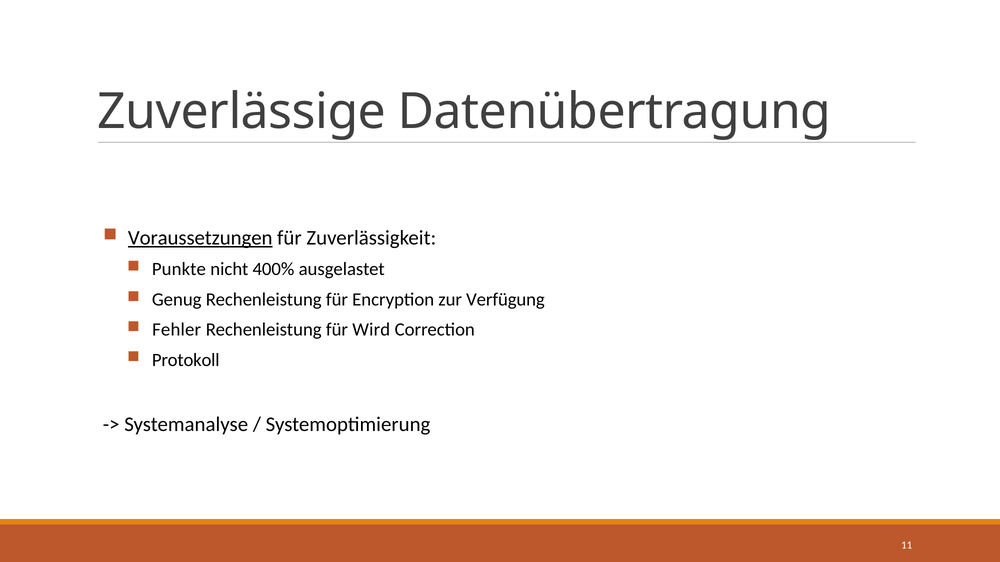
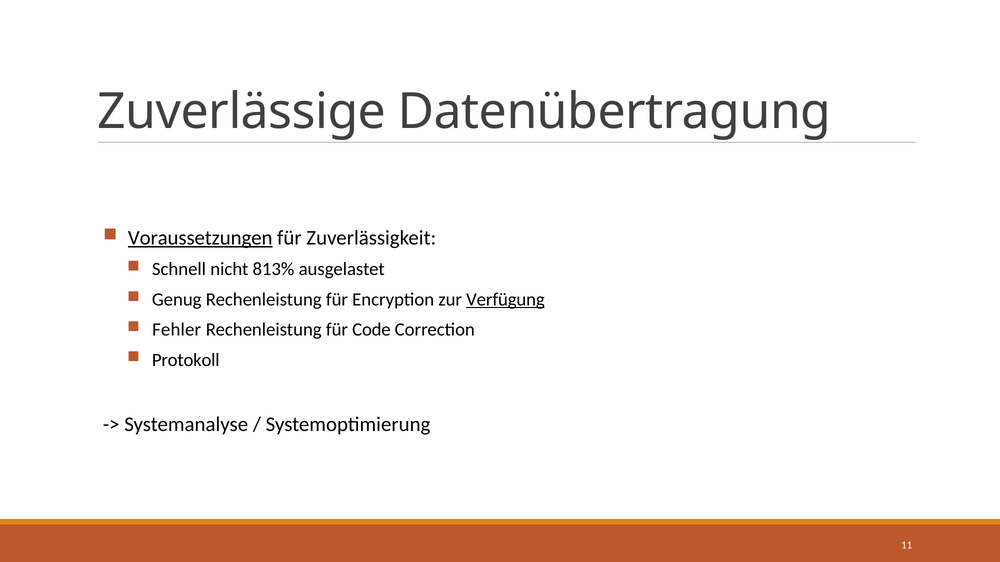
Punkte: Punkte -> Schnell (179, 269)
400%: 400% -> 813% (273, 269)
Verfügung underline: none -> present (505, 300)
Wird: Wird -> Code (371, 330)
